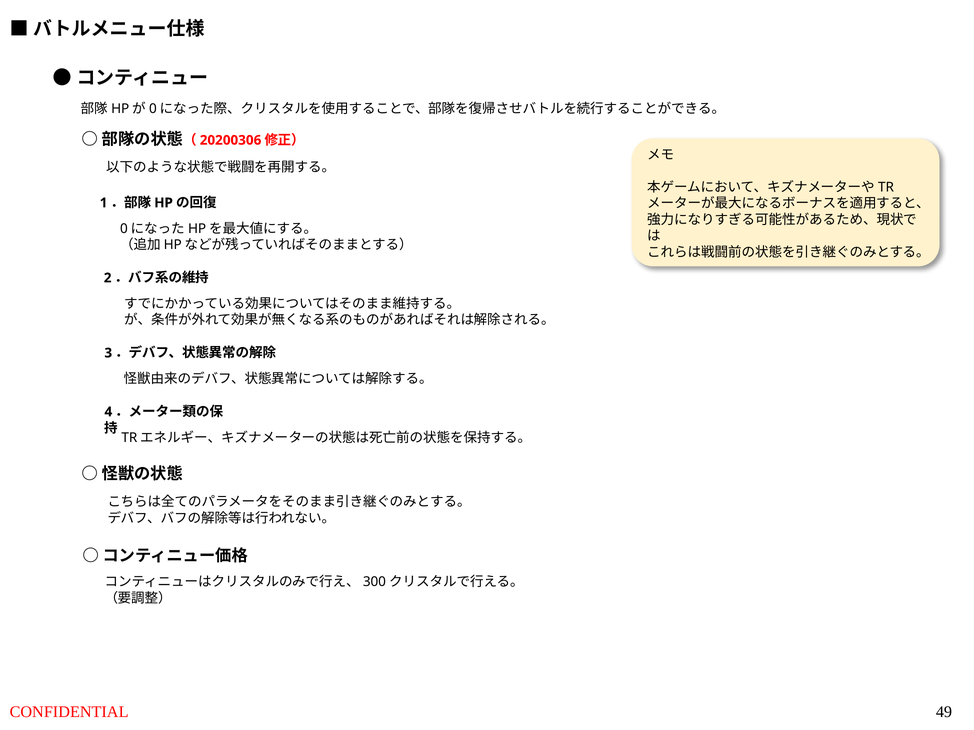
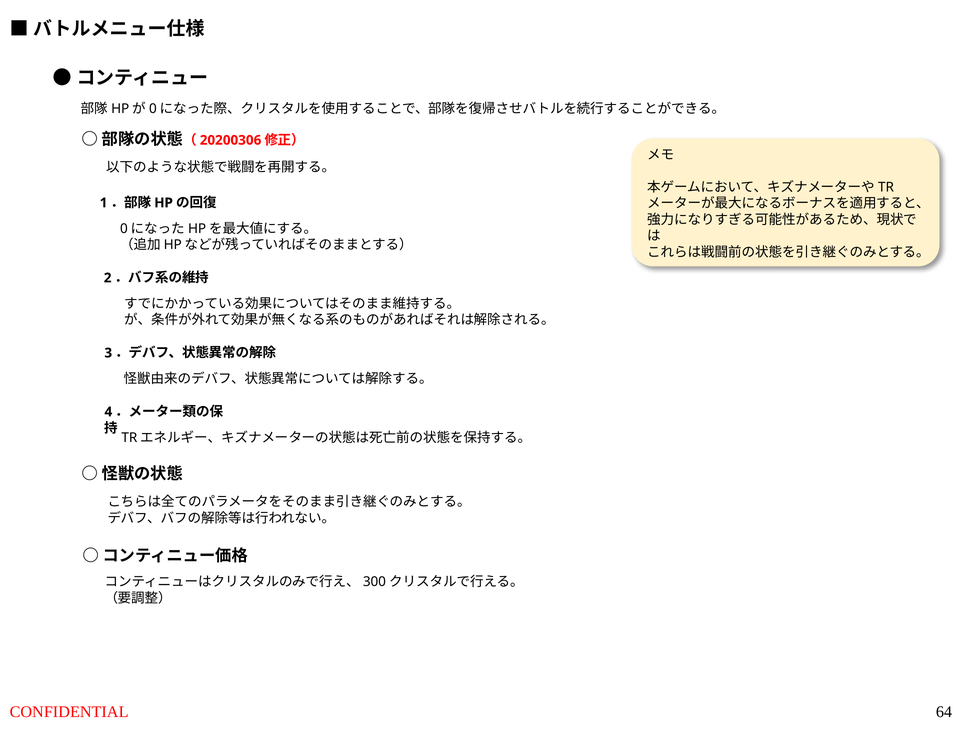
49: 49 -> 64 (944, 712)
